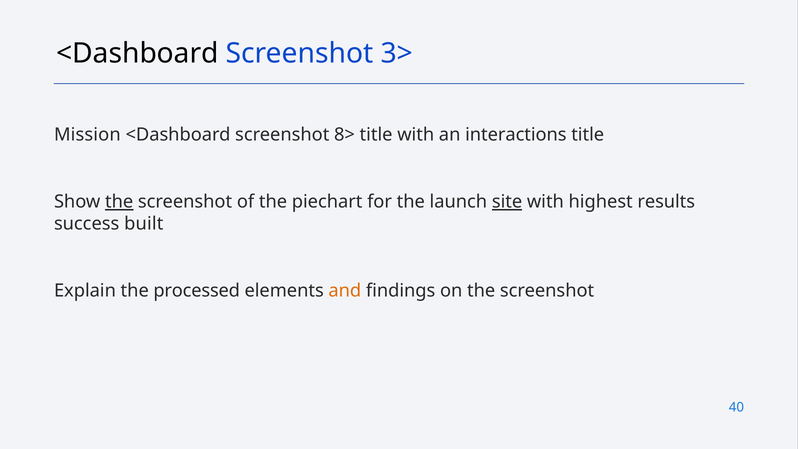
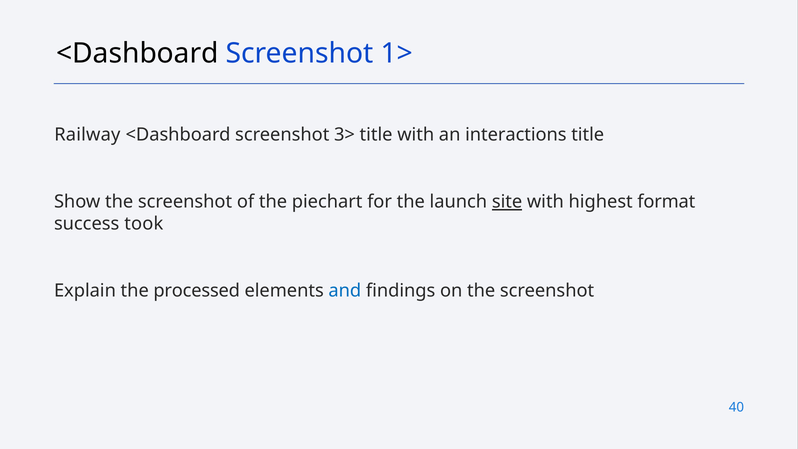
3>: 3> -> 1> (397, 53)
Mission: Mission -> Railway (87, 135)
8>: 8> -> 3> (344, 135)
the underline: present -> none (119, 202)
results: results -> format (666, 202)
built: built -> took (144, 224)
and colour: orange -> blue (345, 291)
